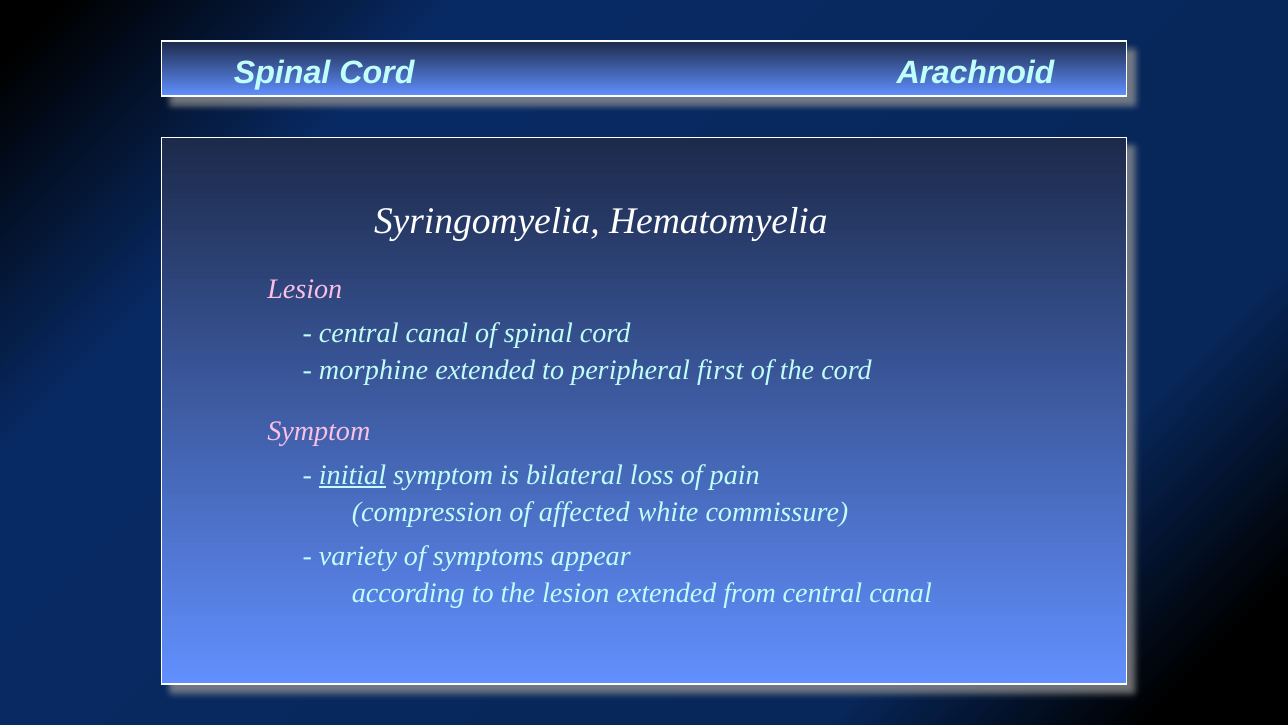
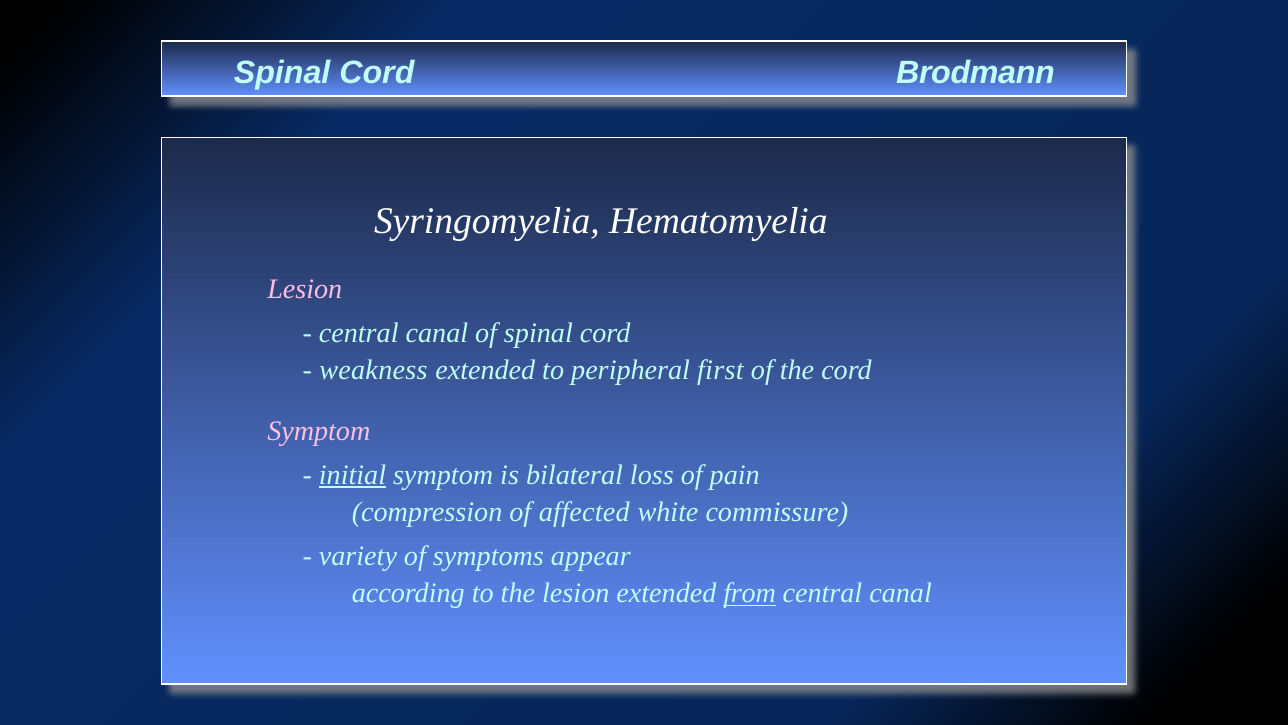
Arachnoid: Arachnoid -> Brodmann (975, 73)
morphine: morphine -> weakness (373, 370)
from underline: none -> present (750, 593)
